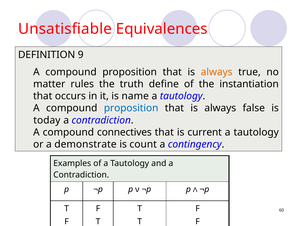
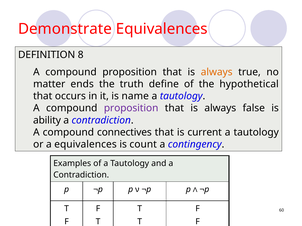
Unsatisfiable: Unsatisfiable -> Demonstrate (65, 29)
9: 9 -> 8 (81, 55)
rules: rules -> ends (82, 84)
instantiation: instantiation -> hypothetical (249, 84)
proposition colour: blue -> purple (131, 108)
today: today -> ability (47, 120)
a demonstrate: demonstrate -> equivalences (85, 145)
